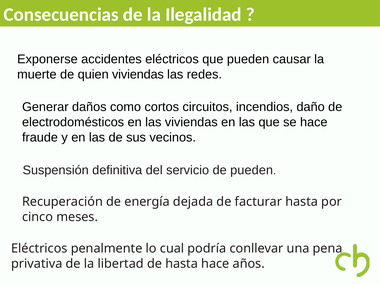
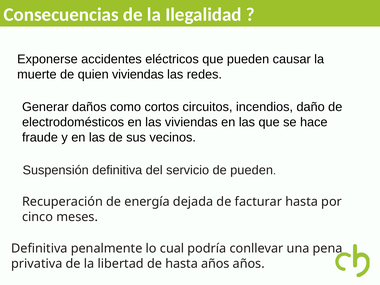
Eléctricos: Eléctricos -> Definitiva (39, 249)
hasta hace: hace -> años (215, 264)
